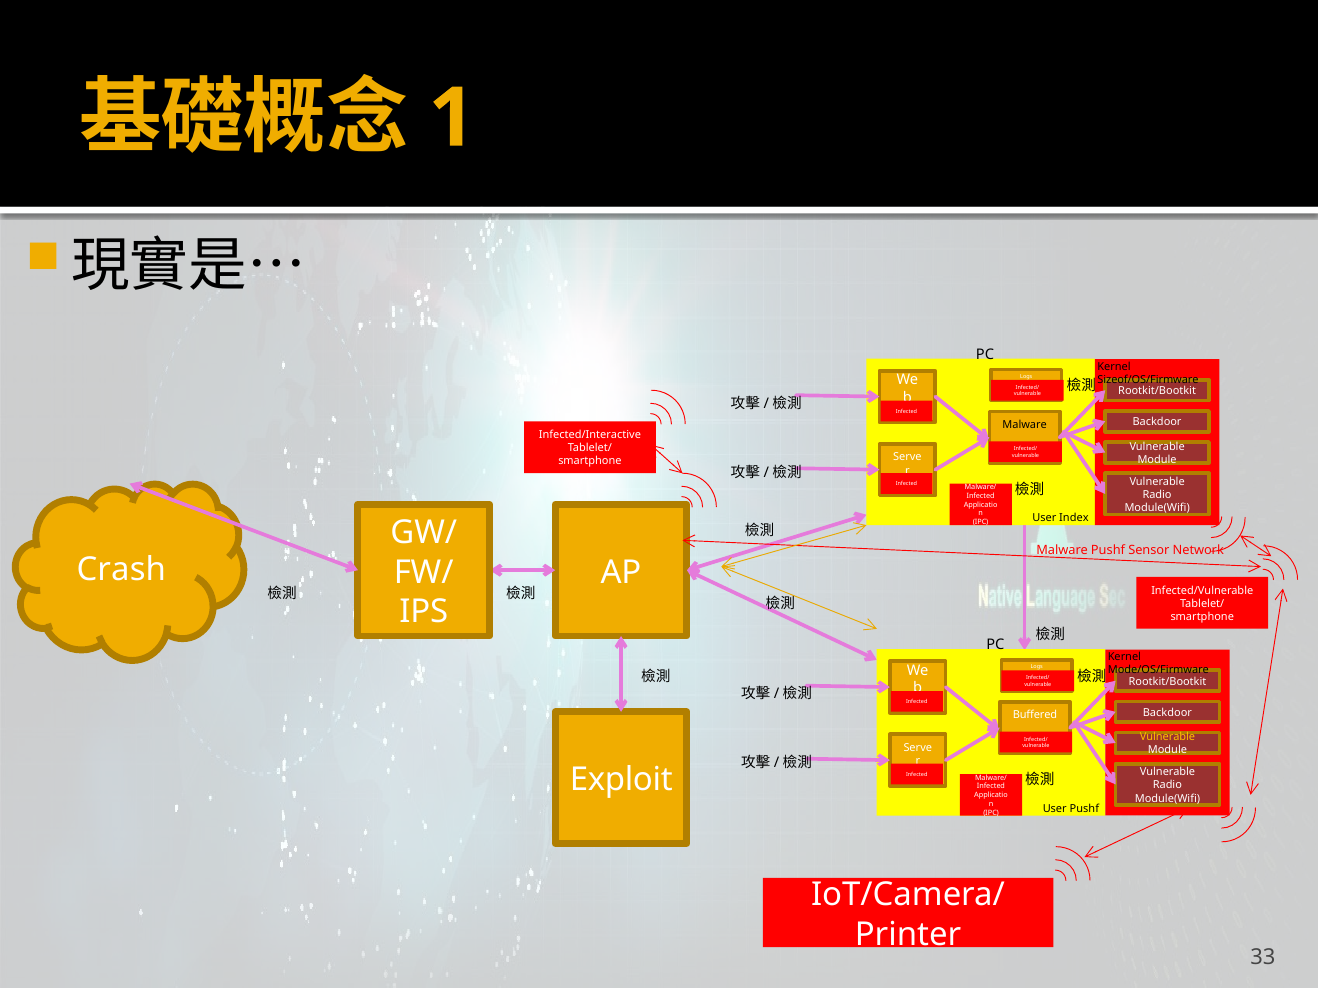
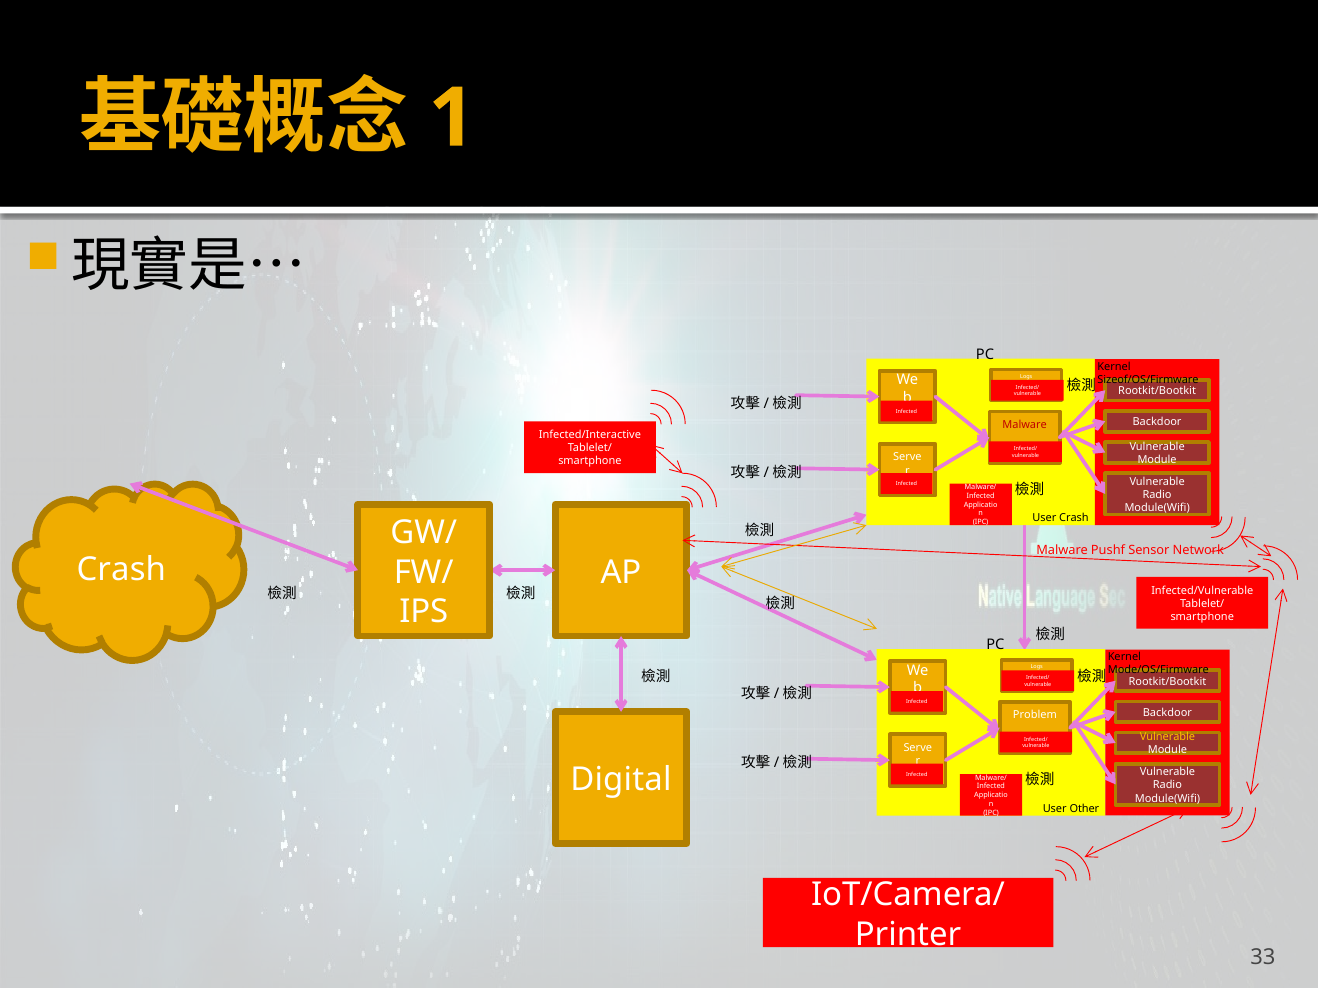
Malware colour: black -> red (1025, 425)
User Index: Index -> Crash (1074, 518)
Buffered: Buffered -> Problem (1035, 716)
Exploit: Exploit -> Digital (621, 780)
User Pushf: Pushf -> Other (1084, 809)
